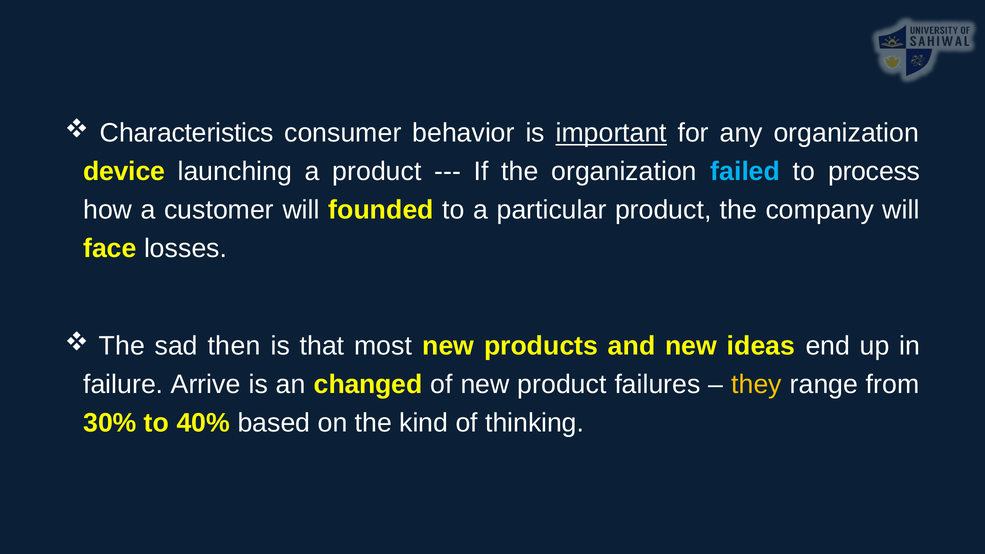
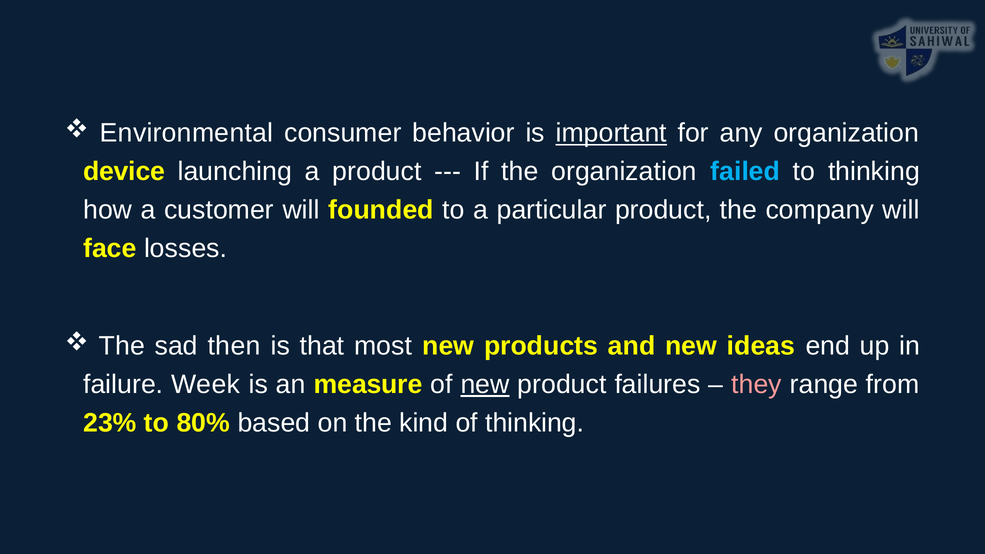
Characteristics: Characteristics -> Environmental (187, 133)
to process: process -> thinking (874, 172)
Arrive: Arrive -> Week (206, 385)
changed: changed -> measure (368, 385)
new underline: none -> present (485, 385)
they colour: yellow -> pink (757, 385)
30%: 30% -> 23% (110, 423)
40%: 40% -> 80% (203, 423)
